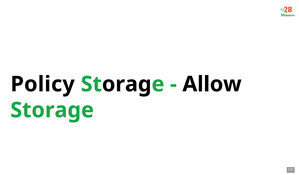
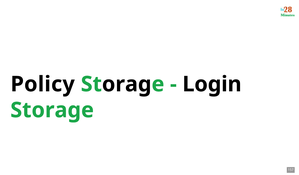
Allow: Allow -> Login (212, 84)
